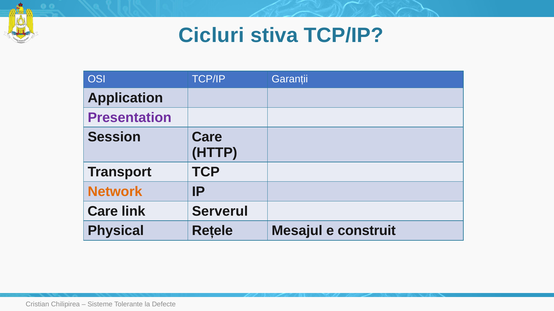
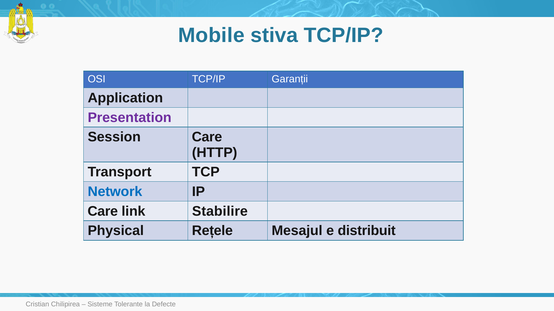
Cicluri: Cicluri -> Mobile (211, 35)
Network colour: orange -> blue (115, 192)
Serverul: Serverul -> Stabilire (220, 212)
construit: construit -> distribuit (367, 231)
